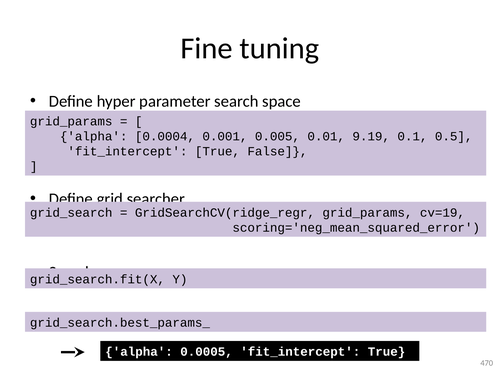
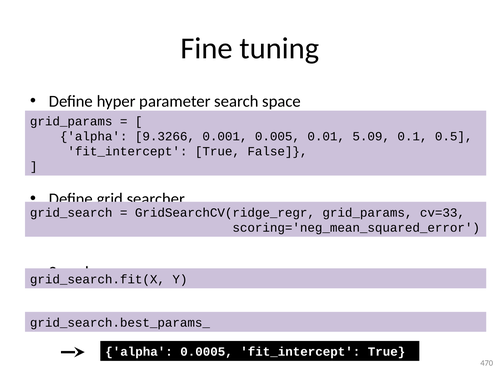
0.0004: 0.0004 -> 9.3266 (165, 136)
9.19: 9.19 -> 5.09 (371, 136)
cv=19: cv=19 -> cv=33 (442, 213)
